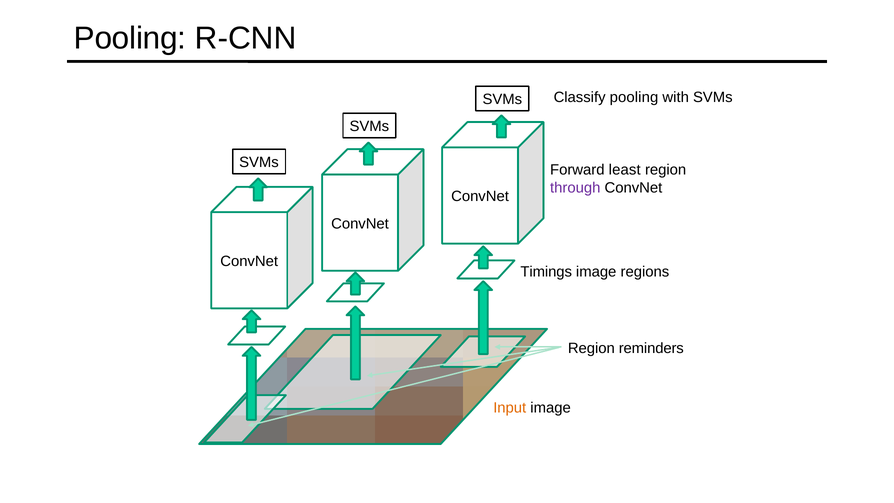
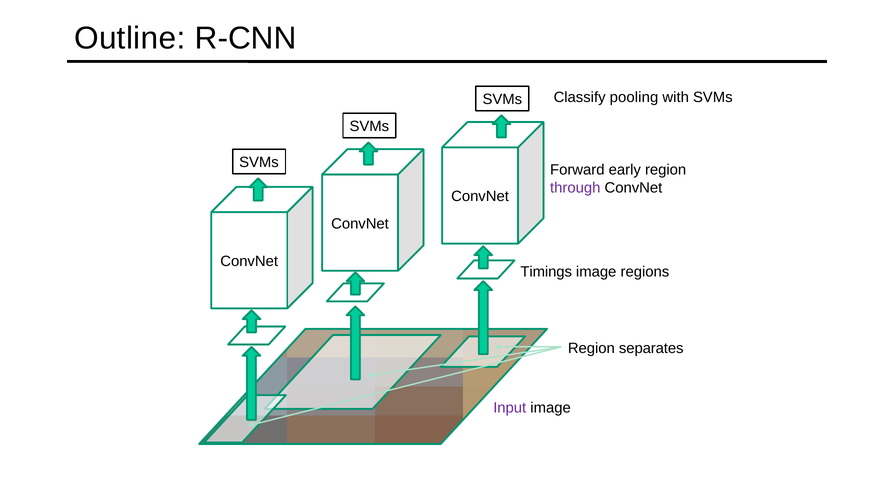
Pooling: Pooling -> Outline (130, 39)
least: least -> early (625, 170)
reminders: reminders -> separates (651, 348)
Input colour: orange -> purple (510, 408)
